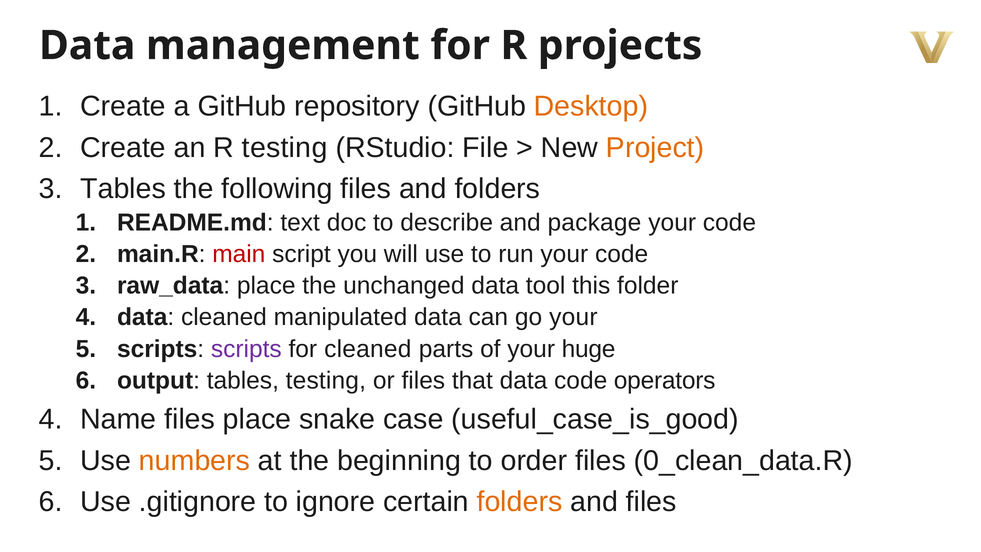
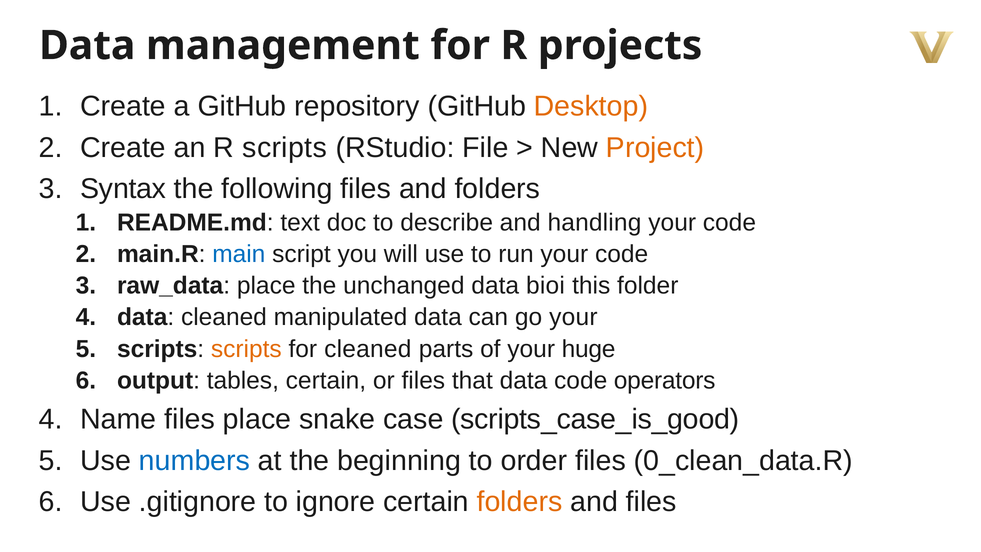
R testing: testing -> scripts (285, 148)
Tables: Tables -> Syntax (123, 189)
package: package -> handling (594, 223)
main colour: red -> blue (239, 254)
tool: tool -> bioi (545, 286)
scripts colour: purple -> orange (246, 349)
tables testing: testing -> certain (326, 380)
useful_case_is_good: useful_case_is_good -> scripts_case_is_good (595, 419)
numbers colour: orange -> blue (195, 460)
